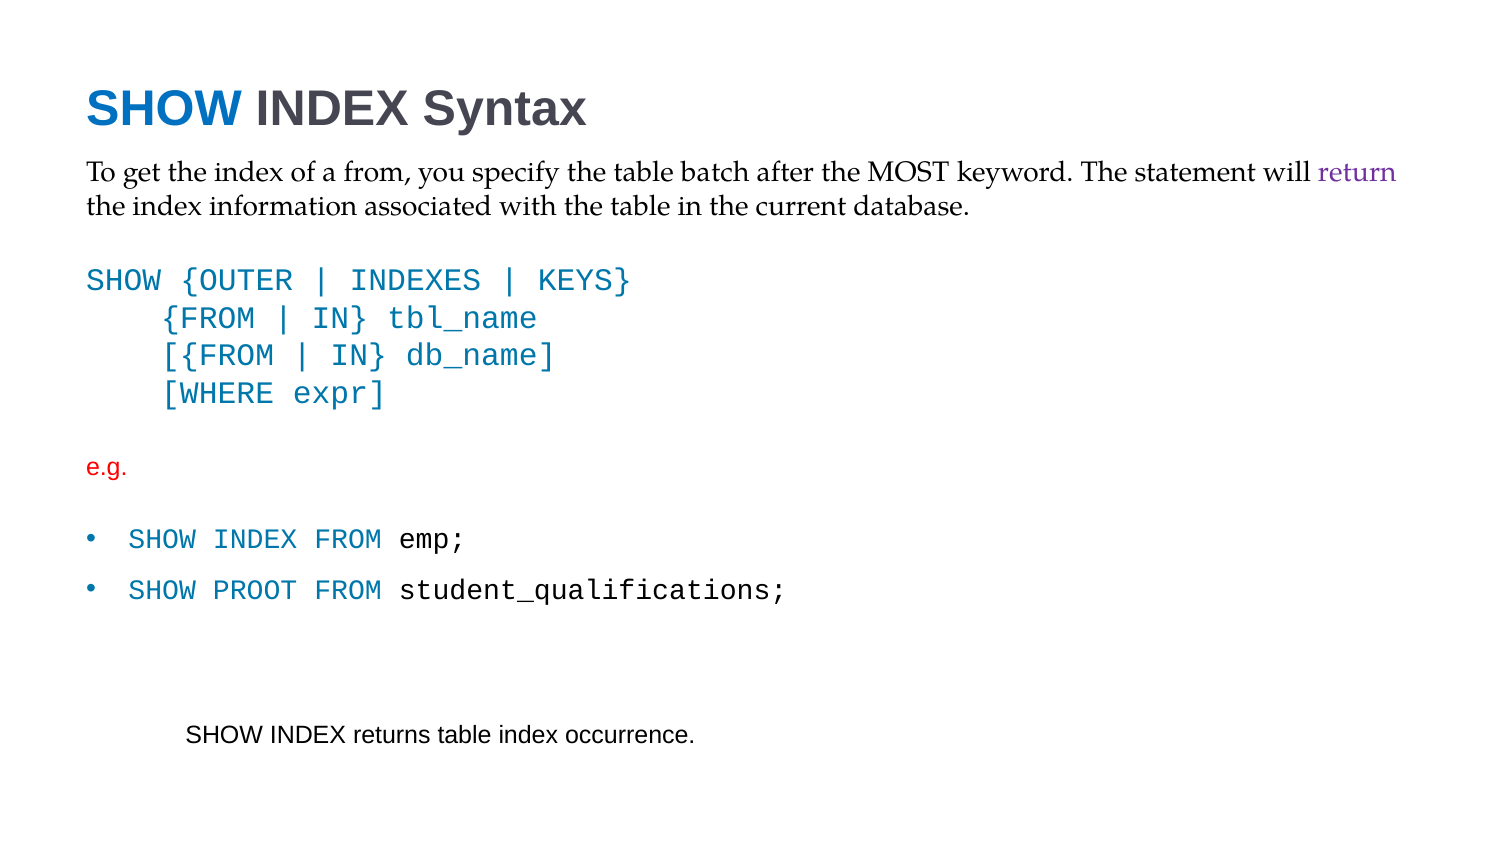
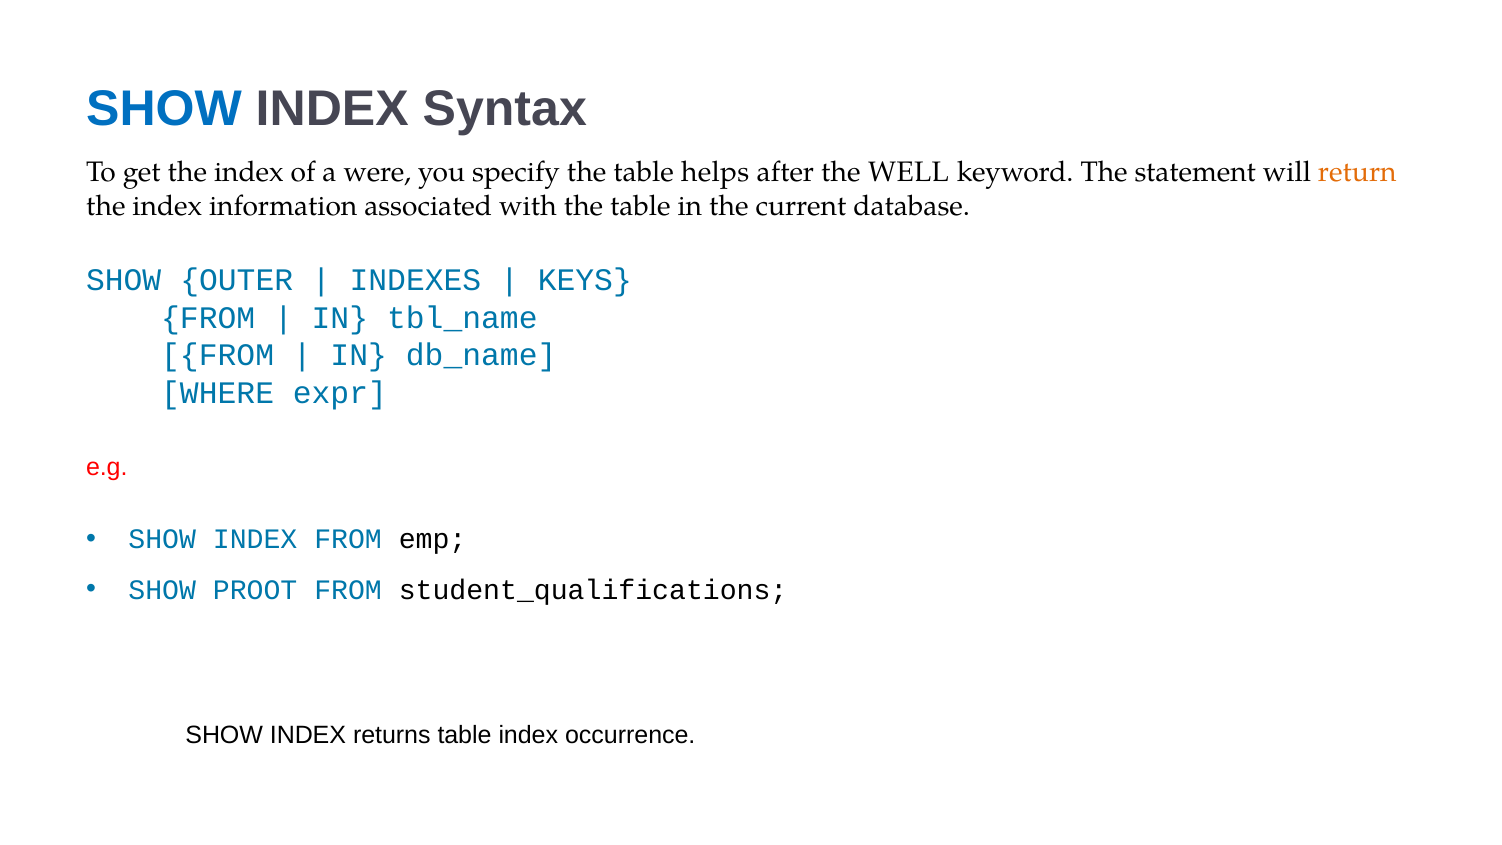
a from: from -> were (377, 172)
batch: batch -> helps (715, 172)
MOST: MOST -> WELL (909, 172)
return colour: purple -> orange (1357, 172)
